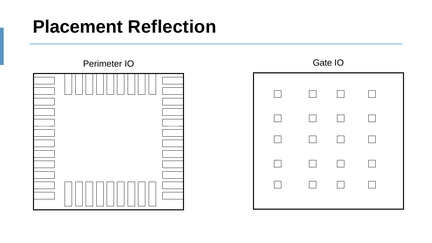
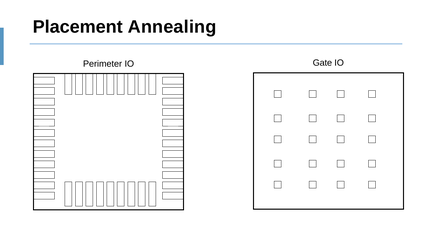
Reflection: Reflection -> Annealing (172, 27)
